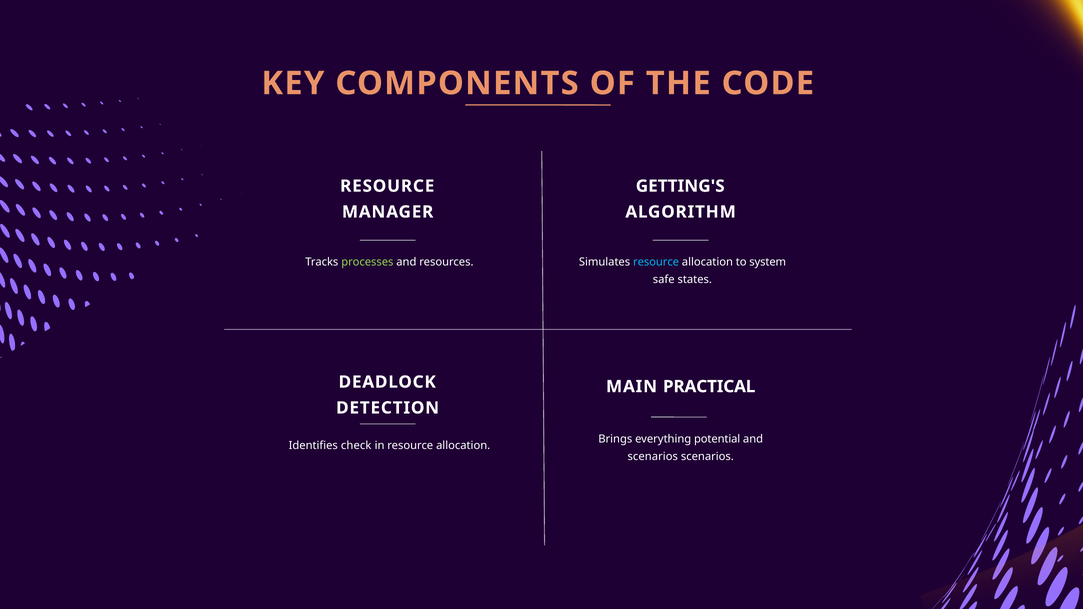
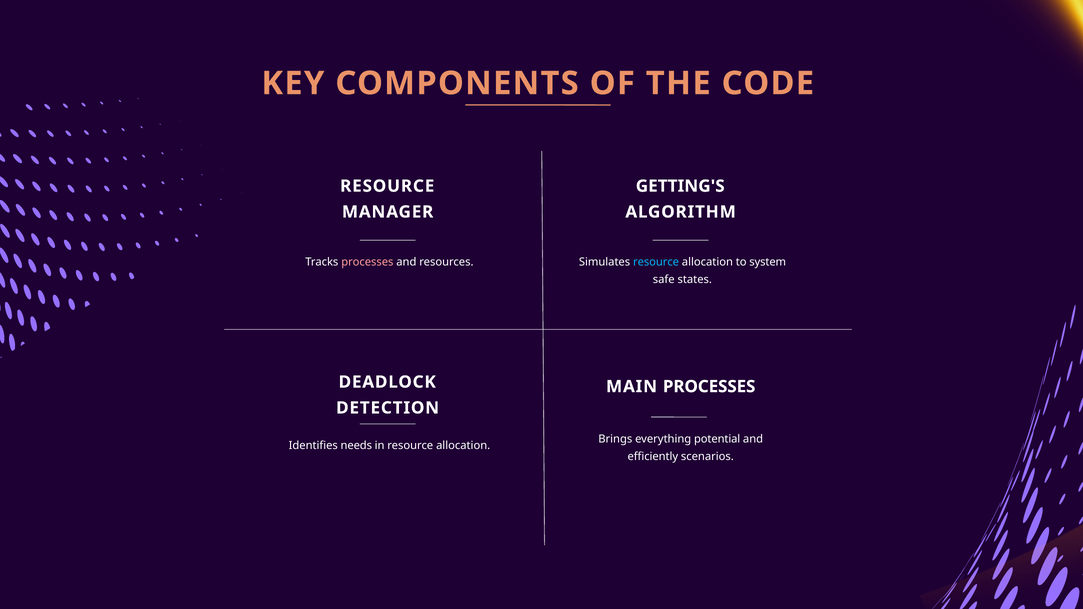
processes colour: light green -> pink (367, 262)
MAIN PRACTICAL: PRACTICAL -> PROCESSES (709, 387)
check: check -> needs (356, 446)
scenarios: scenarios -> efficiently (653, 457)
